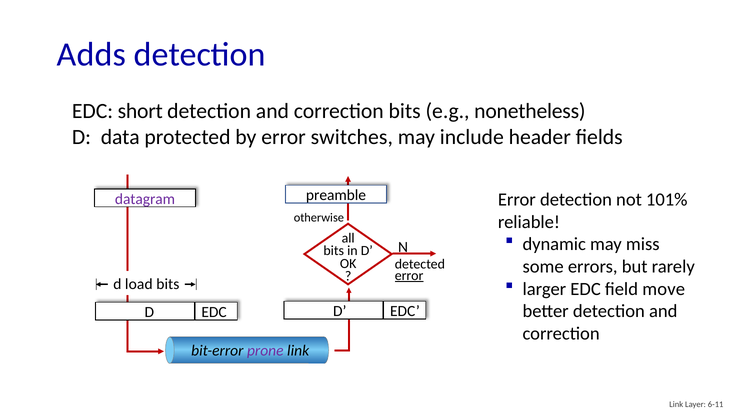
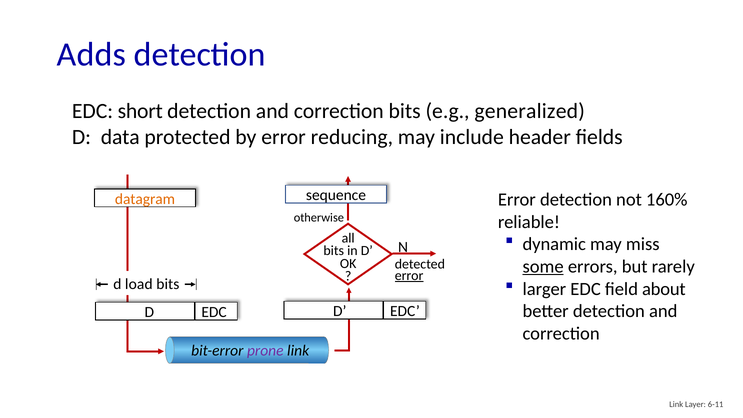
nonetheless: nonetheless -> generalized (530, 111)
switches: switches -> reducing (352, 137)
preamble: preamble -> sequence (336, 195)
101%: 101% -> 160% (667, 200)
datagram colour: purple -> orange (145, 199)
some underline: none -> present (543, 267)
move: move -> about (664, 289)
